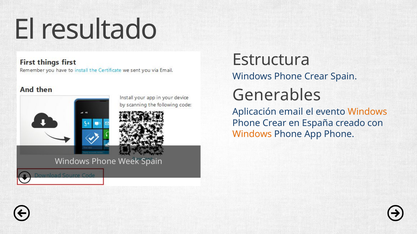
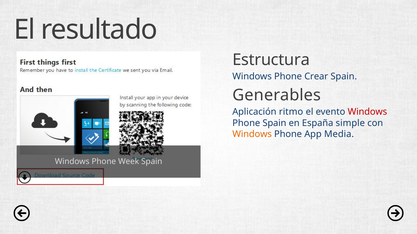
email: email -> ritmo (291, 112)
Windows colour: orange -> red (367, 112)
Crear: Crear -> Spain (274, 123)
creado: creado -> simple (350, 123)
App Phone: Phone -> Media (339, 134)
